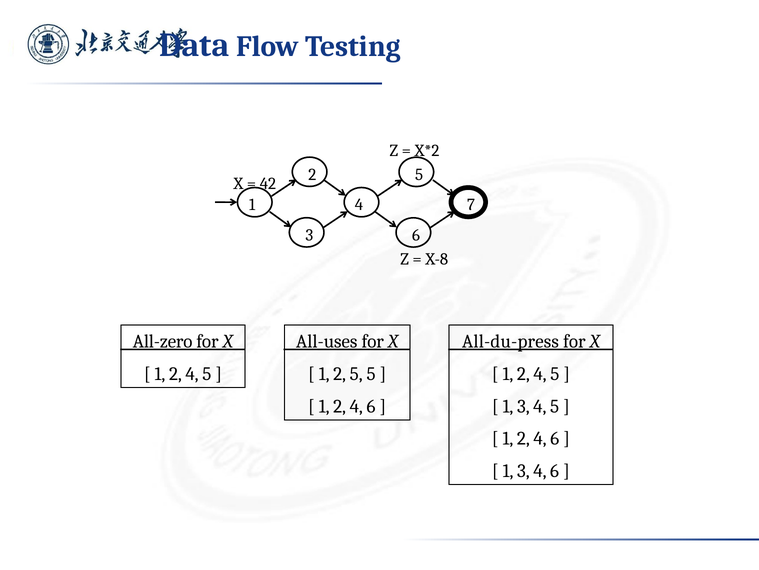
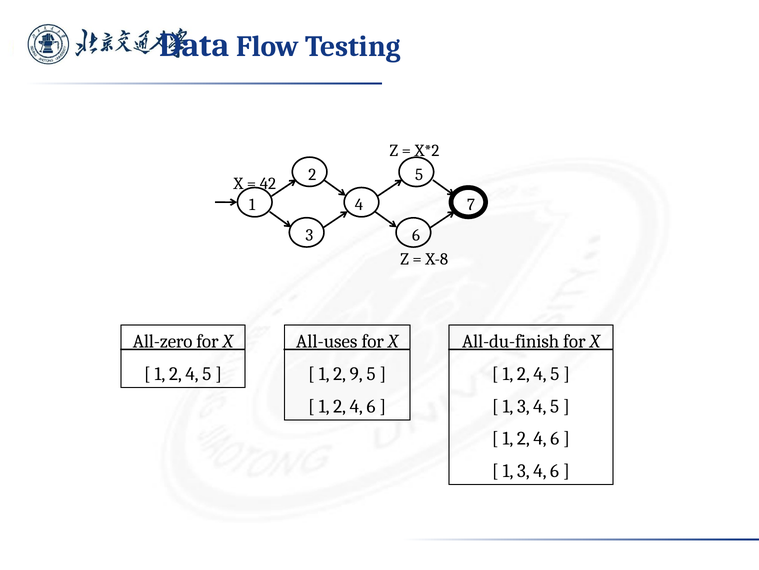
All-du-press: All-du-press -> All-du-finish (511, 341)
2 5: 5 -> 9 (356, 373)
